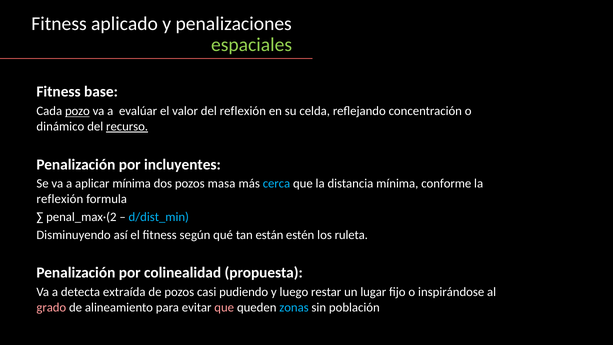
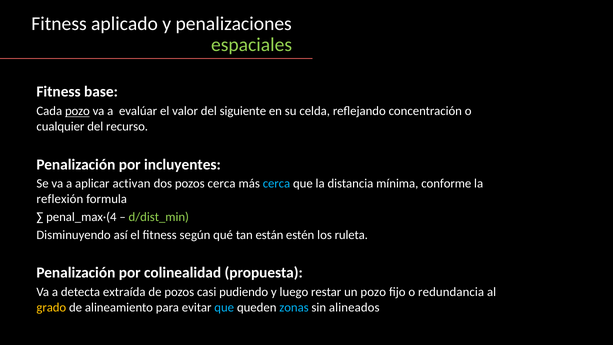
del reflexión: reflexión -> siguiente (243, 111)
dinámico: dinámico -> cualquier (60, 126)
recurso underline: present -> none (127, 126)
aplicar mínima: mínima -> activan (132, 184)
pozos masa: masa -> cerca (222, 184)
penal_max·(2: penal_max·(2 -> penal_max·(4 (81, 217)
d/dist_min colour: light blue -> light green (159, 217)
un lugar: lugar -> pozo (373, 292)
inspirándose: inspirándose -> redundancia (451, 292)
grado colour: pink -> yellow (51, 307)
que colour: pink -> light blue (224, 307)
población: población -> alineados (354, 307)
